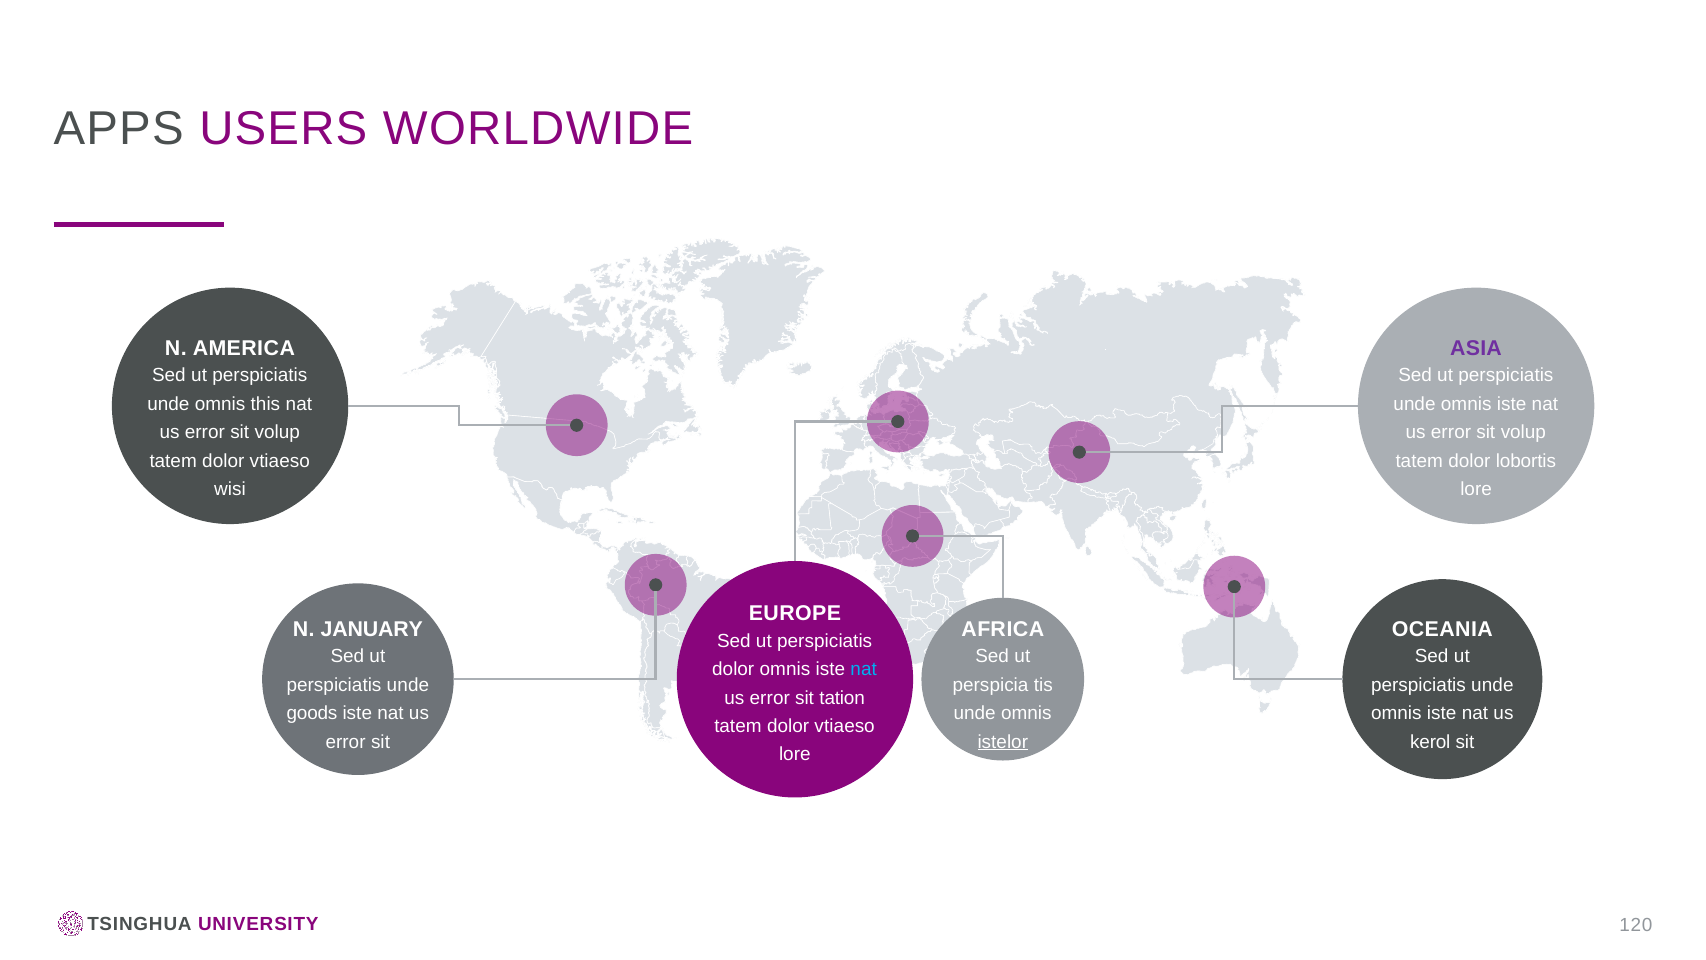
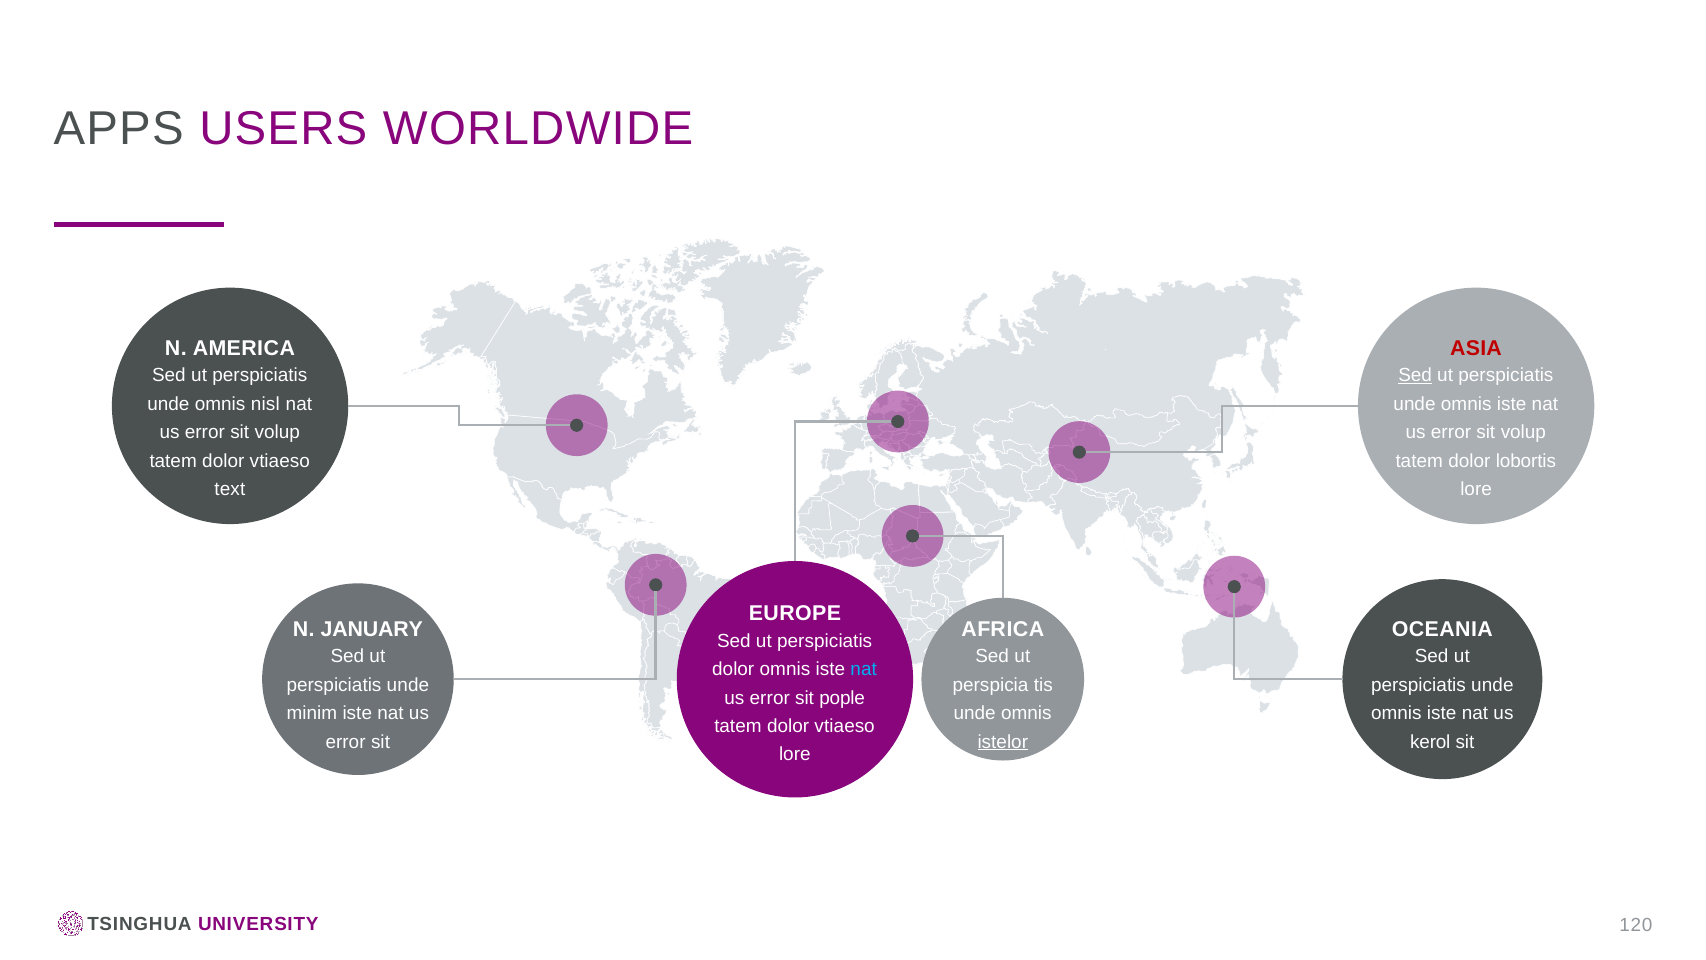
ASIA colour: purple -> red (1476, 348)
Sed underline: none -> present (1415, 376)
this: this -> nisl (265, 404)
wisi: wisi -> text (230, 489)
tation: tation -> pople (842, 698)
goods: goods -> minim (312, 713)
